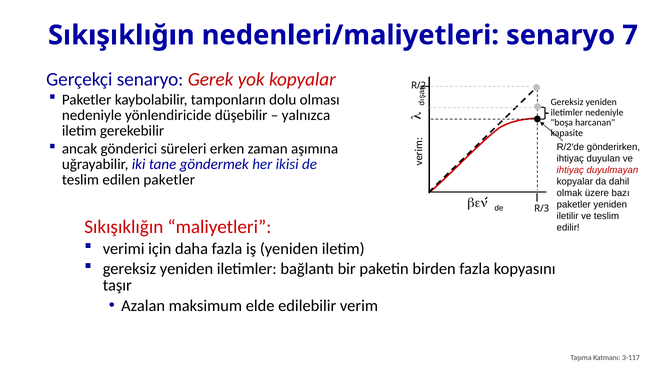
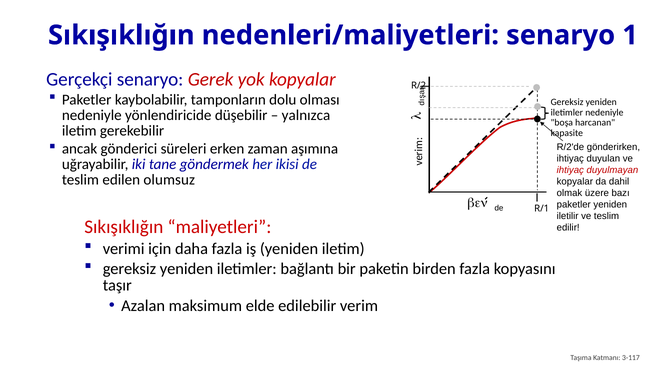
7: 7 -> 1 (630, 35)
edilen paketler: paketler -> olumsuz (169, 180)
R/3: R/3 -> R/1 (542, 208)
